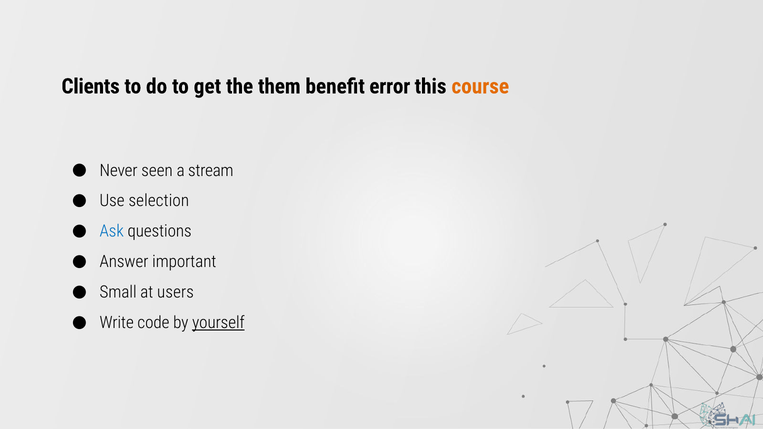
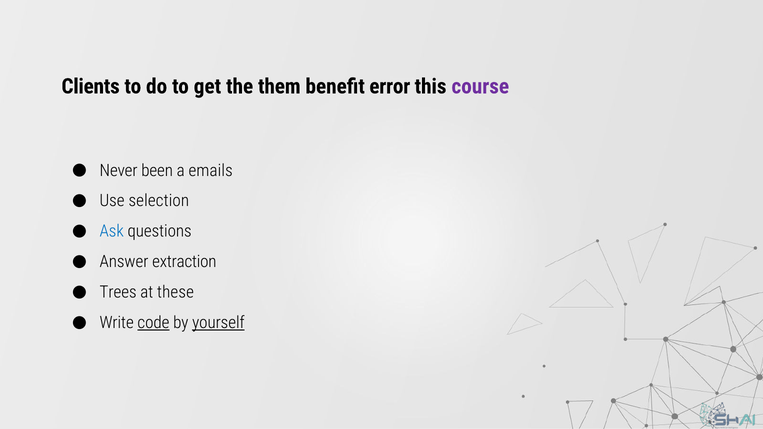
course colour: orange -> purple (480, 86)
seen: seen -> been (157, 171)
stream: stream -> emails (211, 171)
important: important -> extraction (184, 262)
Small: Small -> Trees (118, 292)
users: users -> these (176, 292)
code underline: none -> present (153, 323)
